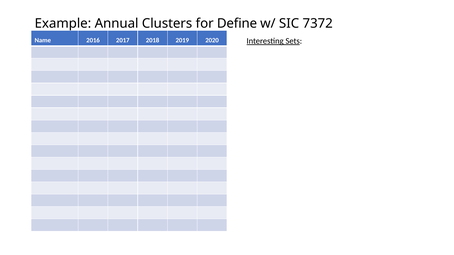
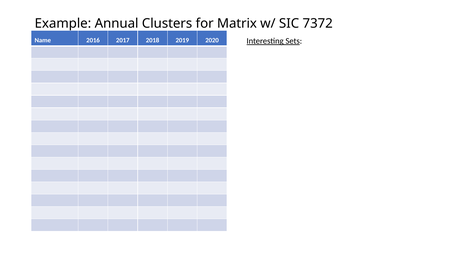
Define: Define -> Matrix (237, 23)
